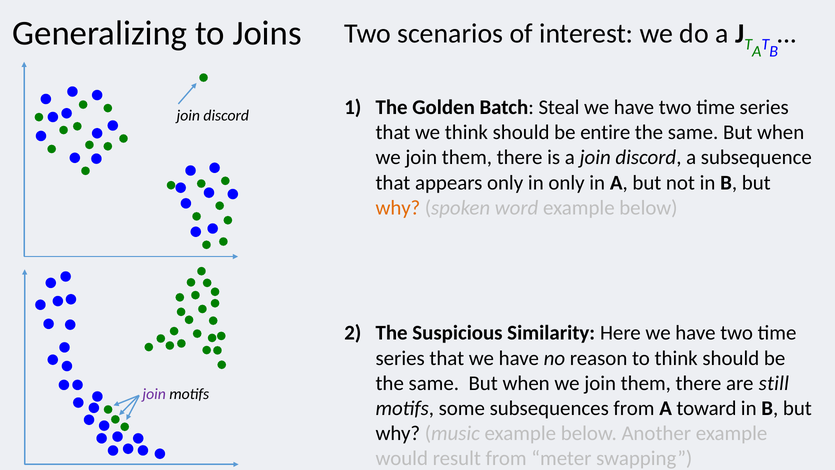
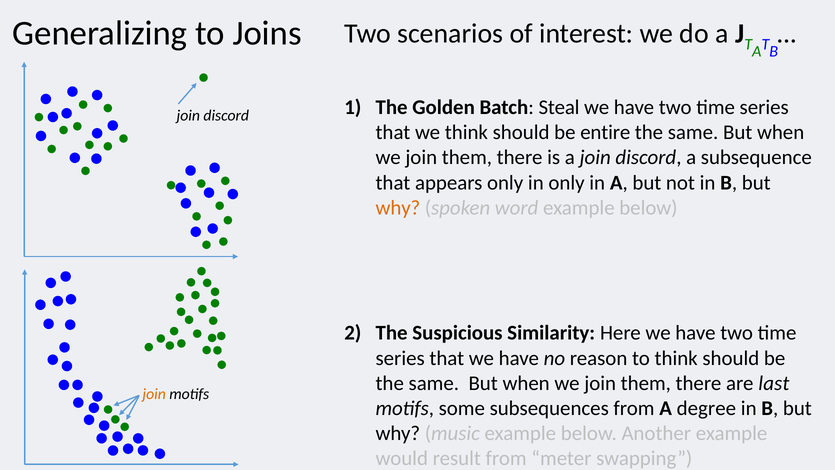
still: still -> last (774, 383)
join colour: purple -> orange (154, 394)
toward: toward -> degree (706, 408)
